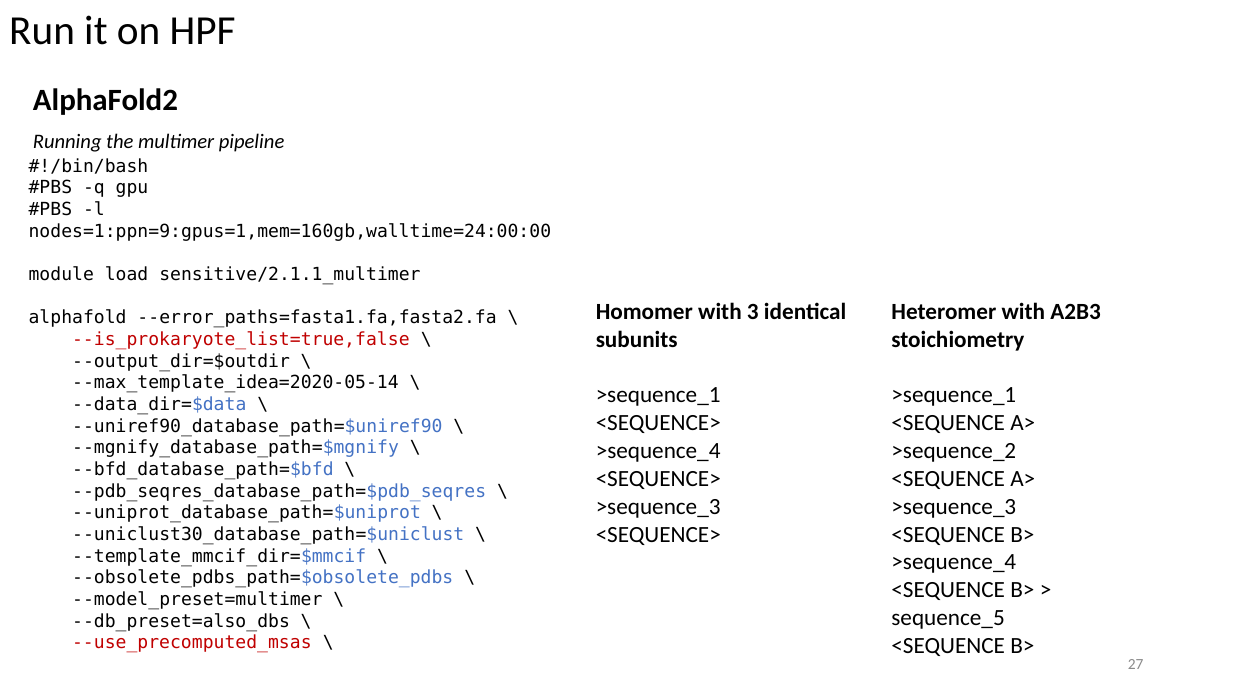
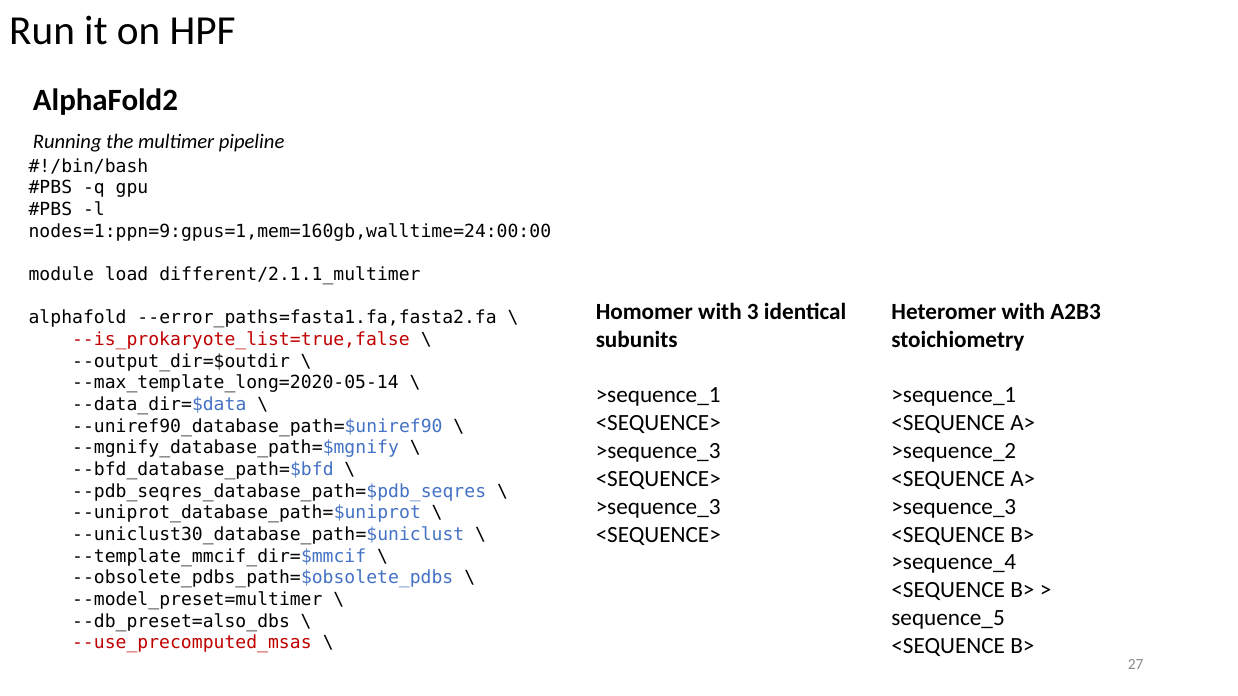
sensitive/2.1.1_multimer: sensitive/2.1.1_multimer -> different/2.1.1_multimer (290, 275)
--max_template_idea=2020-05-14: --max_template_idea=2020-05-14 -> --max_template_long=2020-05-14 (235, 383)
>sequence_4: >sequence_4 -> >sequence_3 (658, 451)
